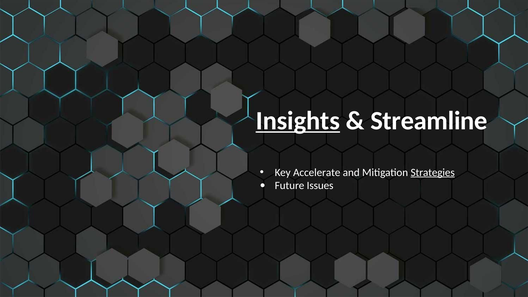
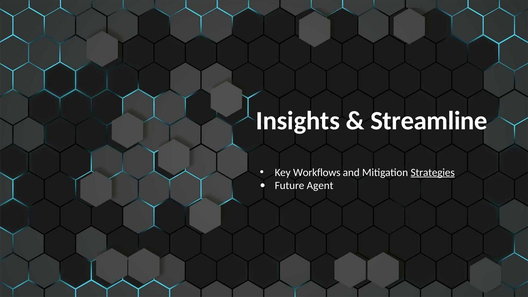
Insights underline: present -> none (298, 121)
Accelerate: Accelerate -> Workflows (317, 172)
Issues: Issues -> Agent (320, 186)
